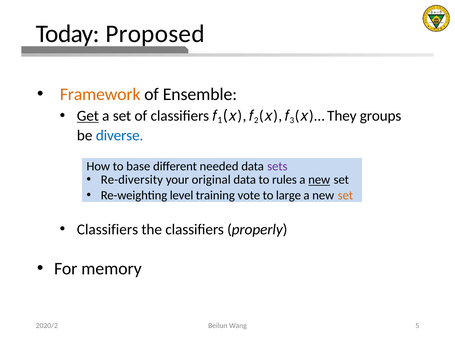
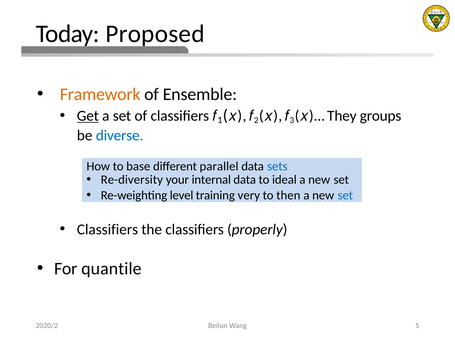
needed: needed -> parallel (219, 166)
sets colour: purple -> blue (277, 166)
original: original -> internal (211, 180)
rules: rules -> ideal (284, 180)
new underline: present -> none (319, 180)
vote: vote -> very (249, 195)
large: large -> then (288, 195)
set colour: orange -> blue (345, 195)
memory: memory -> quantile (111, 269)
